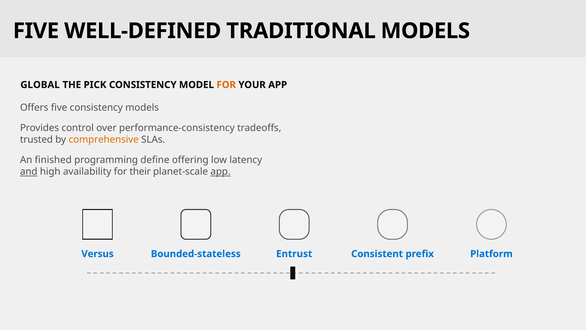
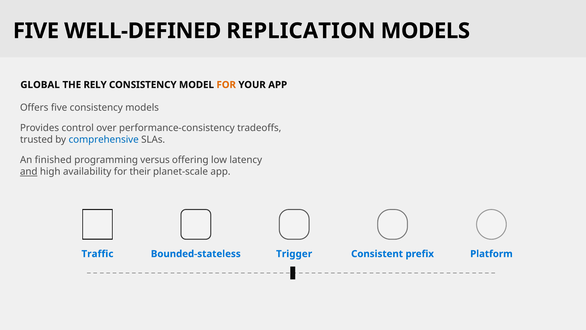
TRADITIONAL: TRADITIONAL -> REPLICATION (301, 31)
PICK: PICK -> RELY (95, 85)
comprehensive colour: orange -> blue (104, 140)
define: define -> versus (155, 160)
app underline: present -> none (220, 172)
Versus: Versus -> Traffic (97, 254)
Entrust: Entrust -> Trigger (294, 254)
